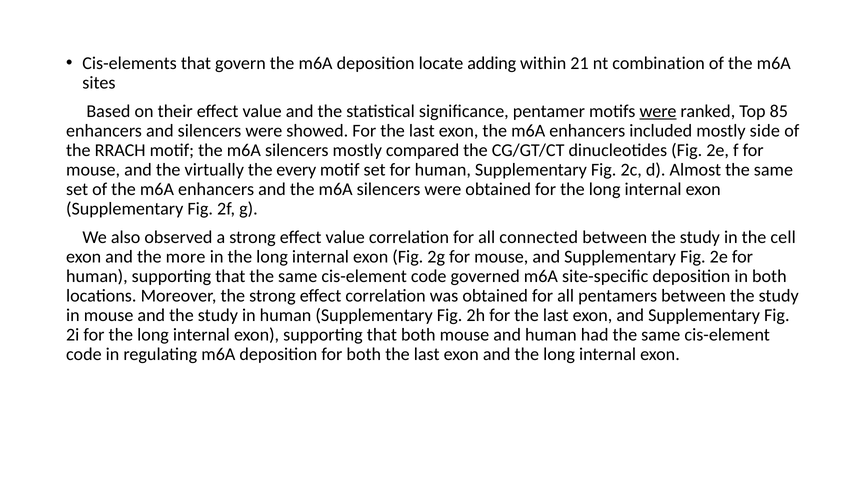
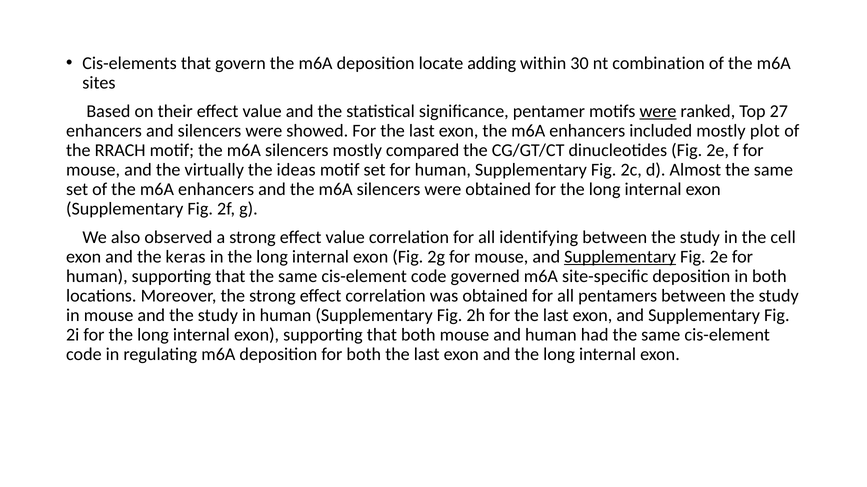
21: 21 -> 30 (580, 63)
85: 85 -> 27 (779, 111)
side: side -> plot (765, 131)
every: every -> ideas (296, 170)
connected: connected -> identifying (539, 238)
more: more -> keras (186, 257)
Supplementary underline: none -> present (620, 257)
